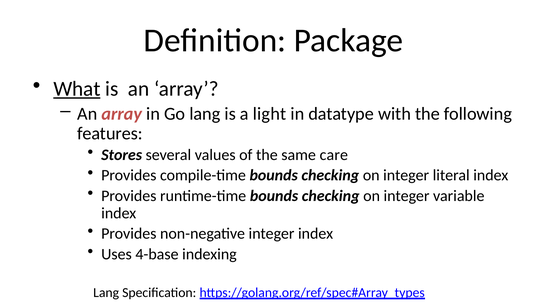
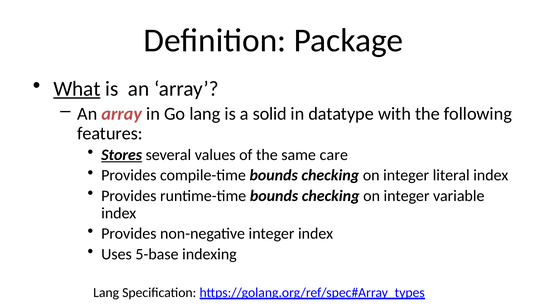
light: light -> solid (270, 114)
Stores underline: none -> present (122, 155)
4-base: 4-base -> 5-base (157, 254)
